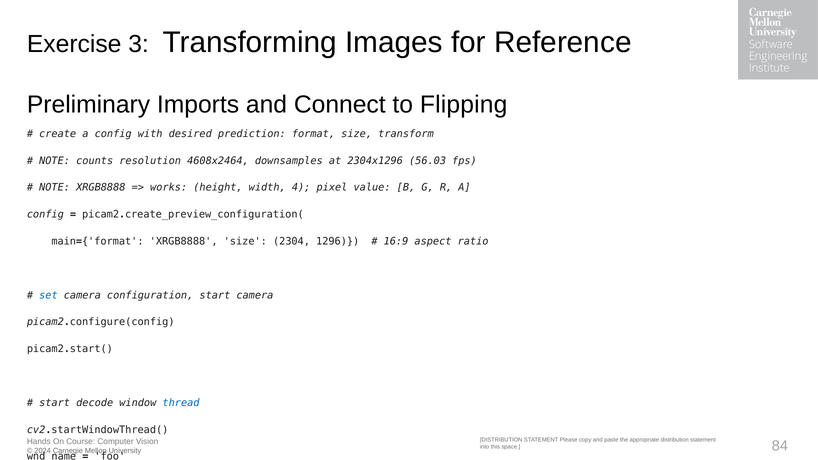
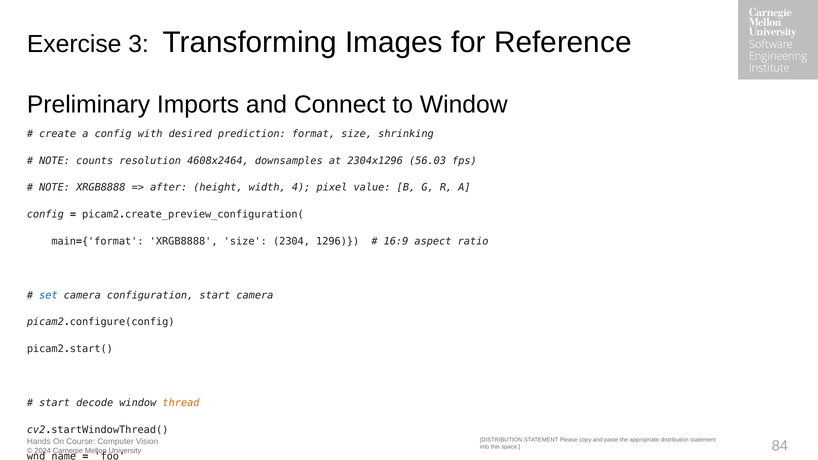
to Flipping: Flipping -> Window (464, 104)
transform: transform -> shrinking (406, 134)
works: works -> after (169, 188)
thread colour: blue -> orange (181, 403)
